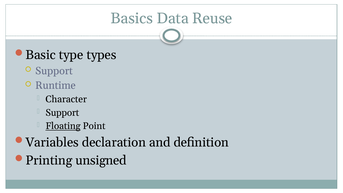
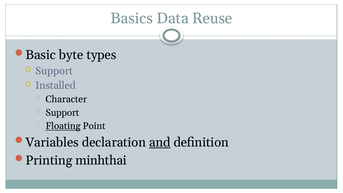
type: type -> byte (71, 55)
Runtime: Runtime -> Installed (55, 85)
and underline: none -> present (160, 142)
unsigned: unsigned -> minhthai (101, 160)
